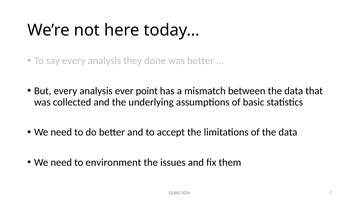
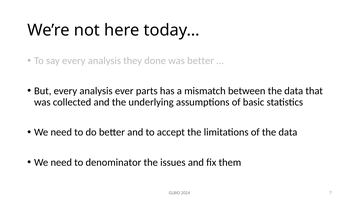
point: point -> parts (147, 91)
environment: environment -> denominator (113, 162)
